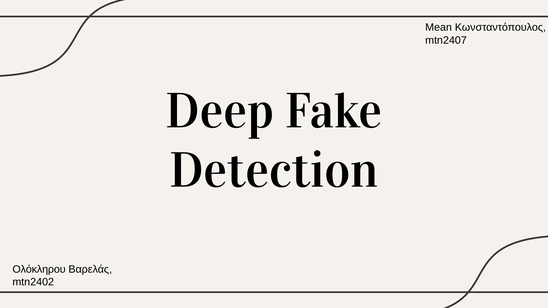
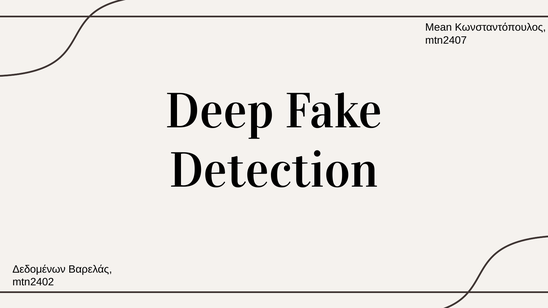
Ολόκληρου: Ολόκληρου -> Δεδομένων (39, 269)
